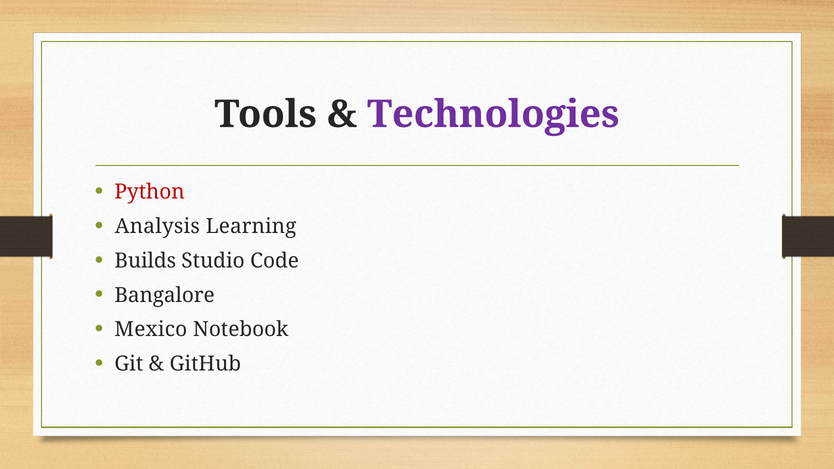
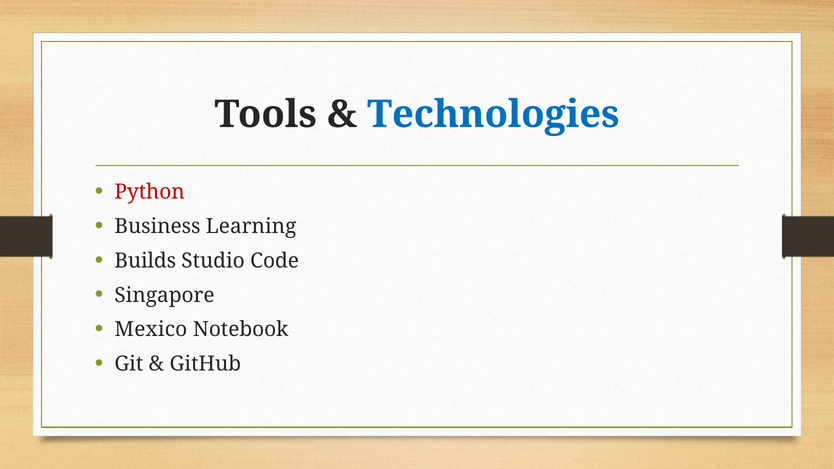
Technologies colour: purple -> blue (493, 114)
Analysis: Analysis -> Business (157, 226)
Bangalore: Bangalore -> Singapore (164, 295)
